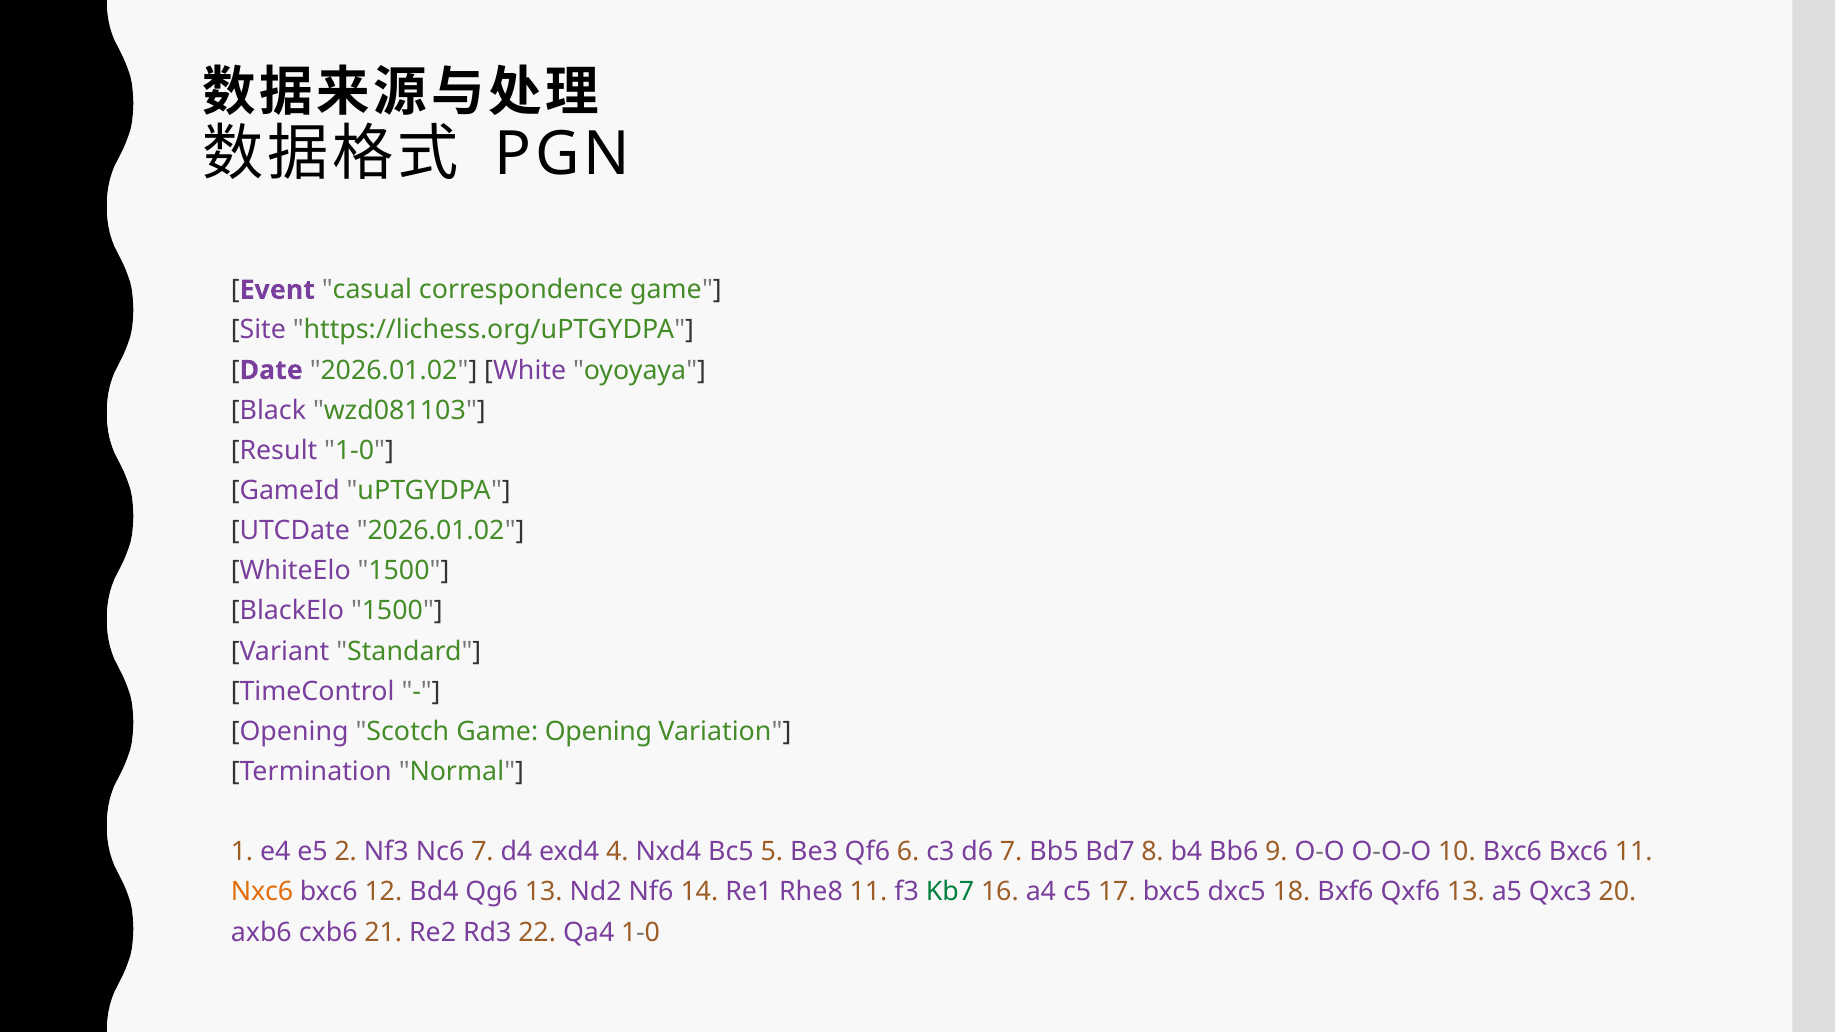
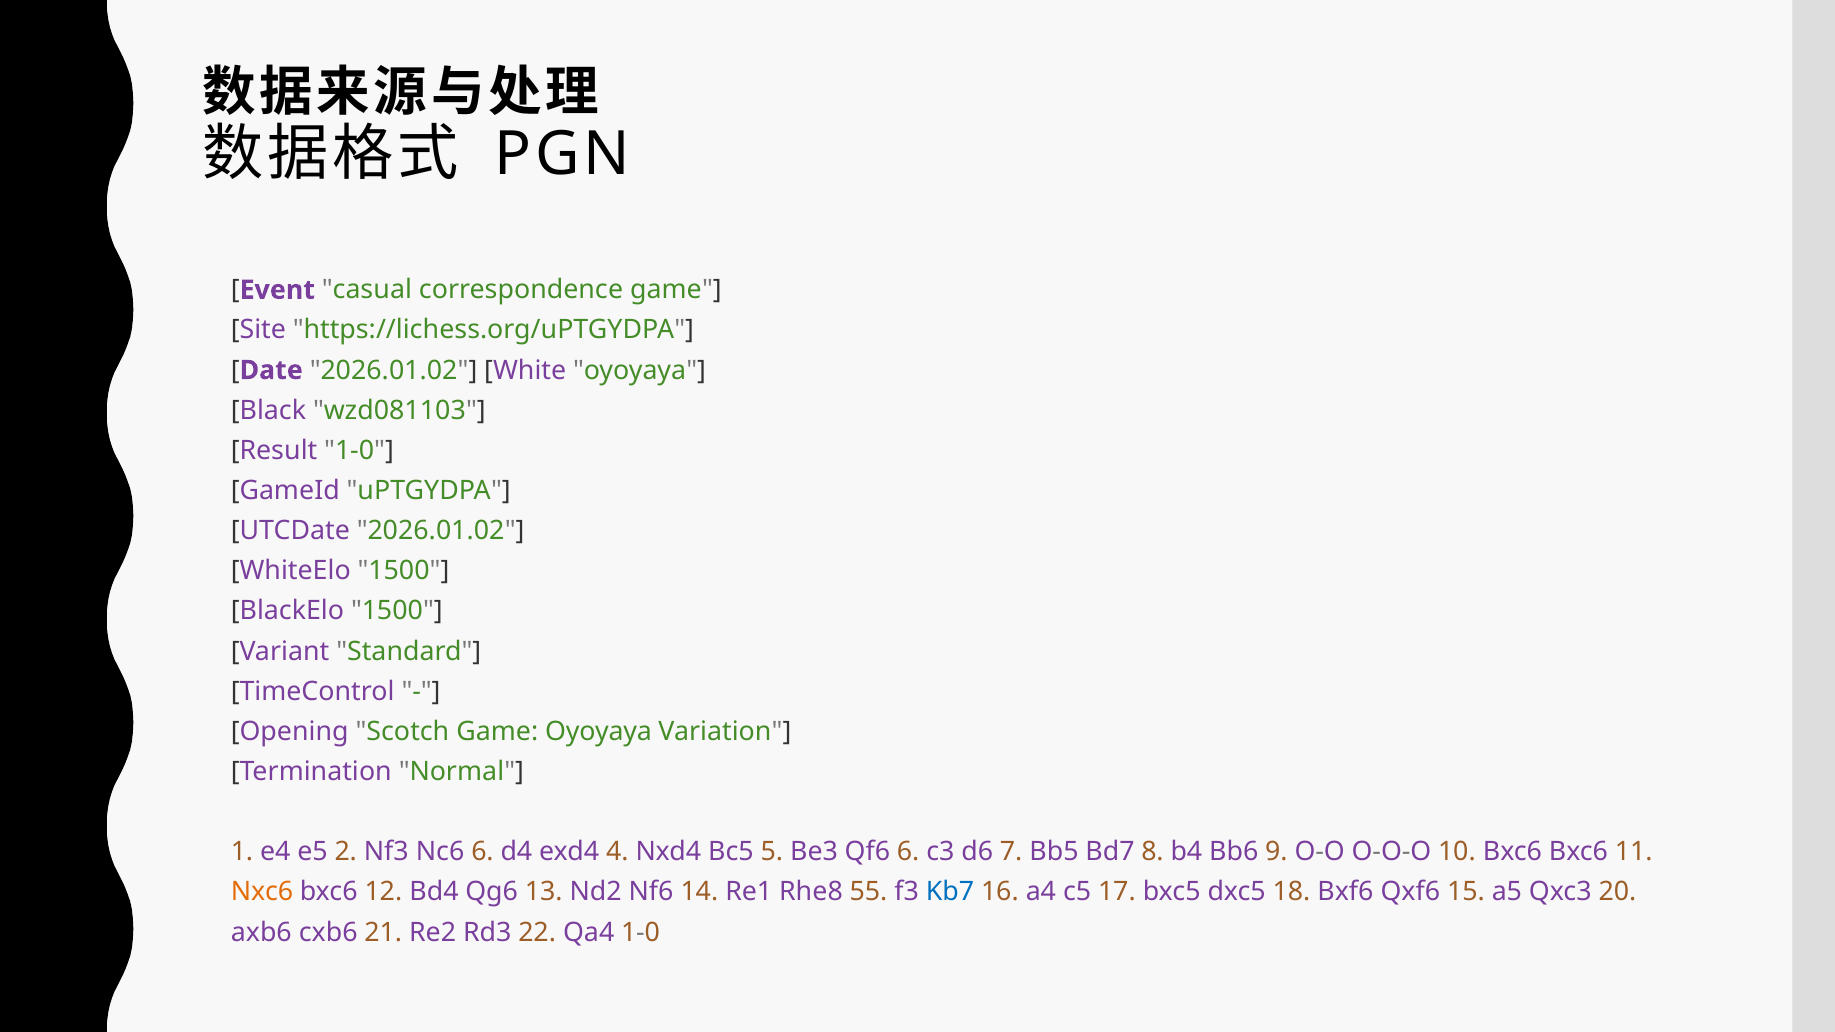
Game Opening: Opening -> Oyoyaya (599, 732)
Nc6 7: 7 -> 6 (482, 852)
Rhe8 11: 11 -> 55 (868, 892)
Kb7 colour: green -> blue (950, 892)
Qxf6 13: 13 -> 15 (1466, 892)
